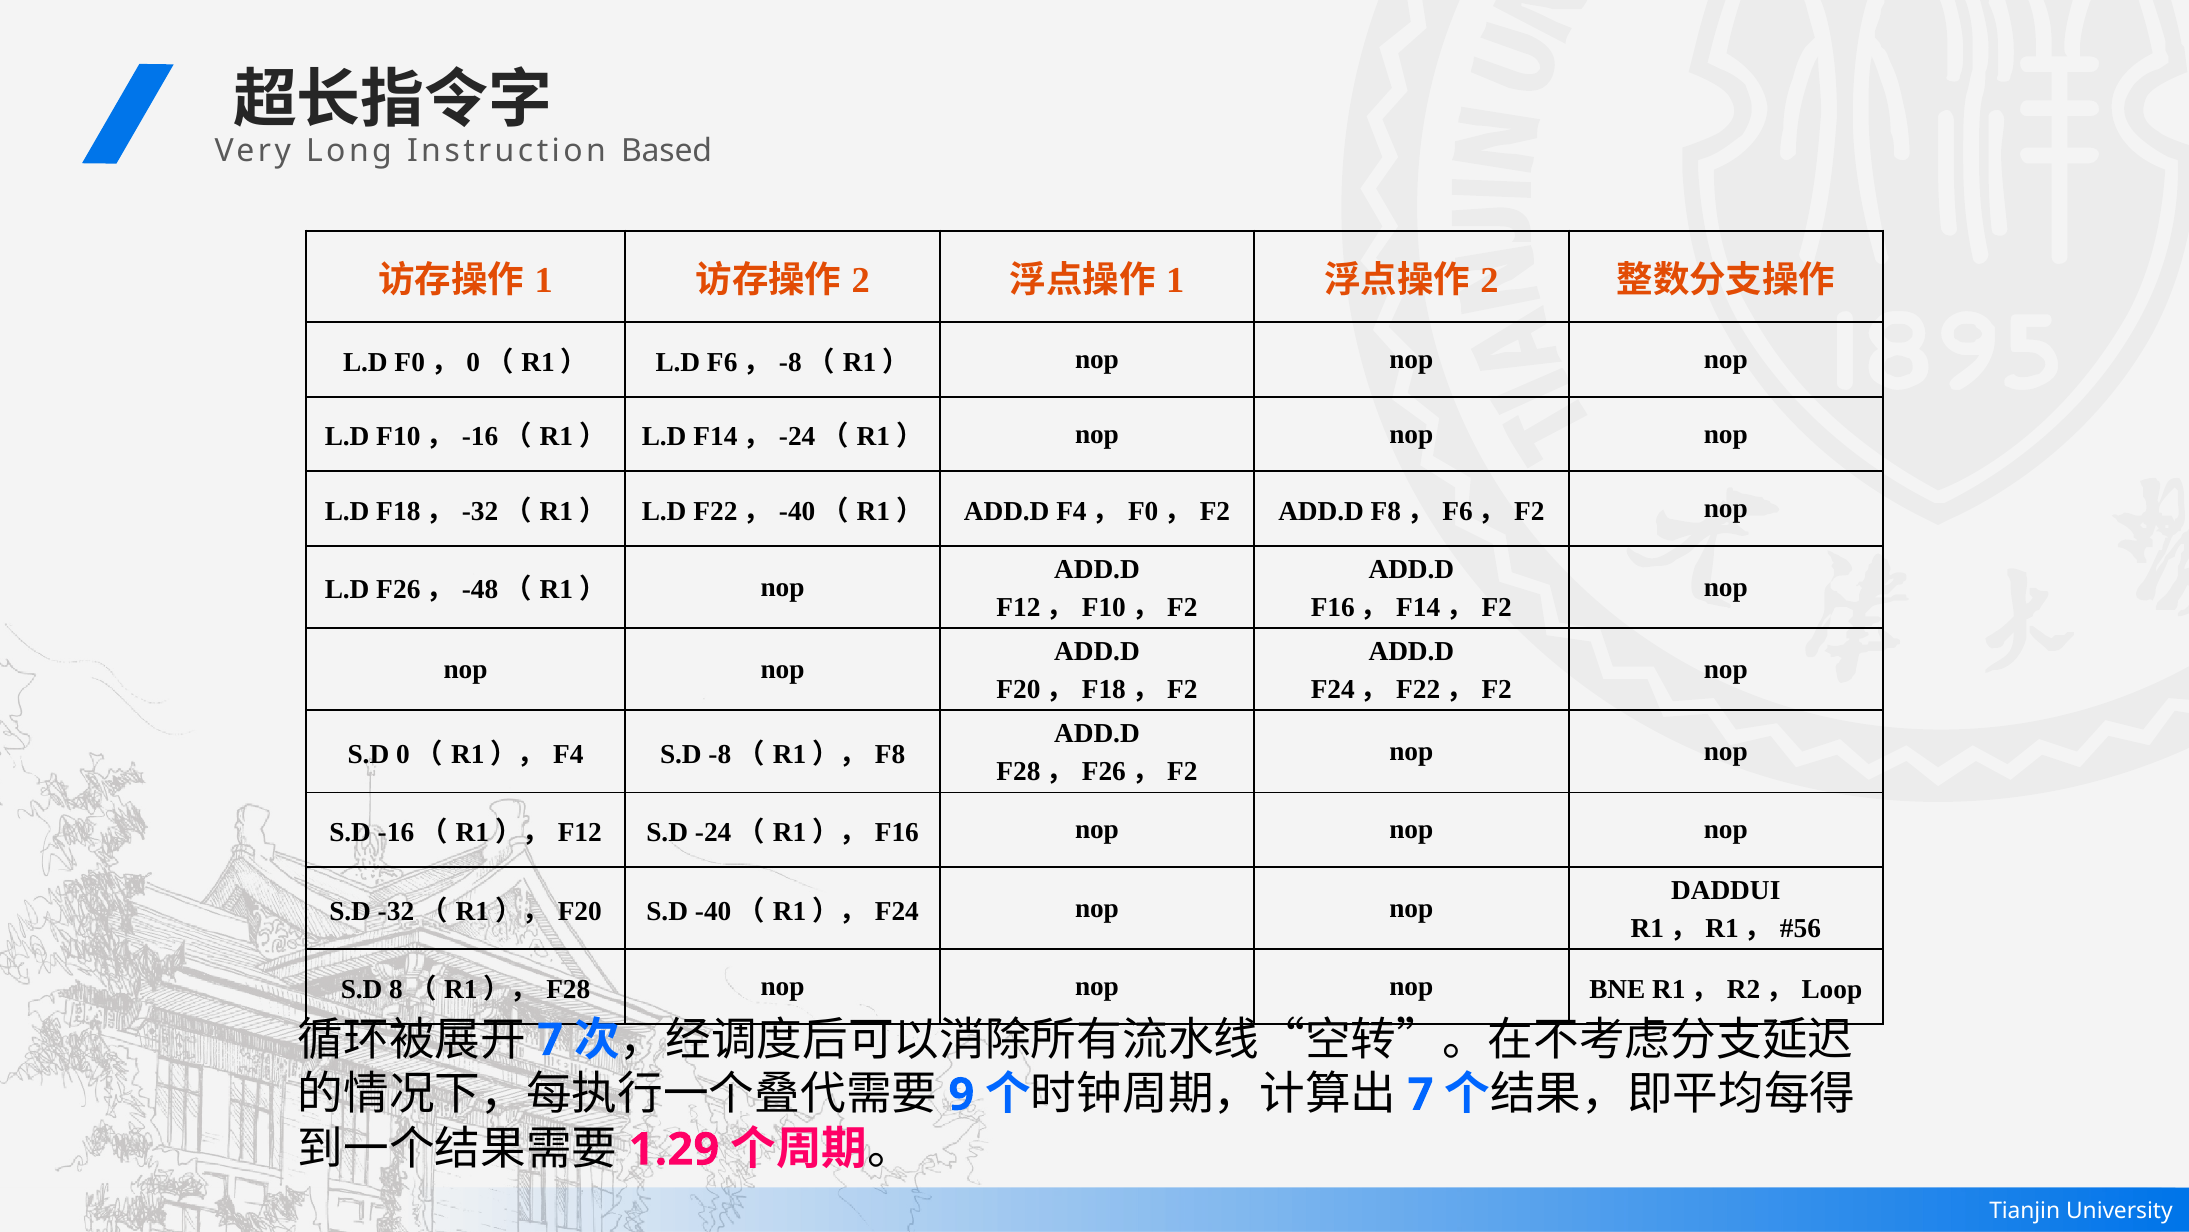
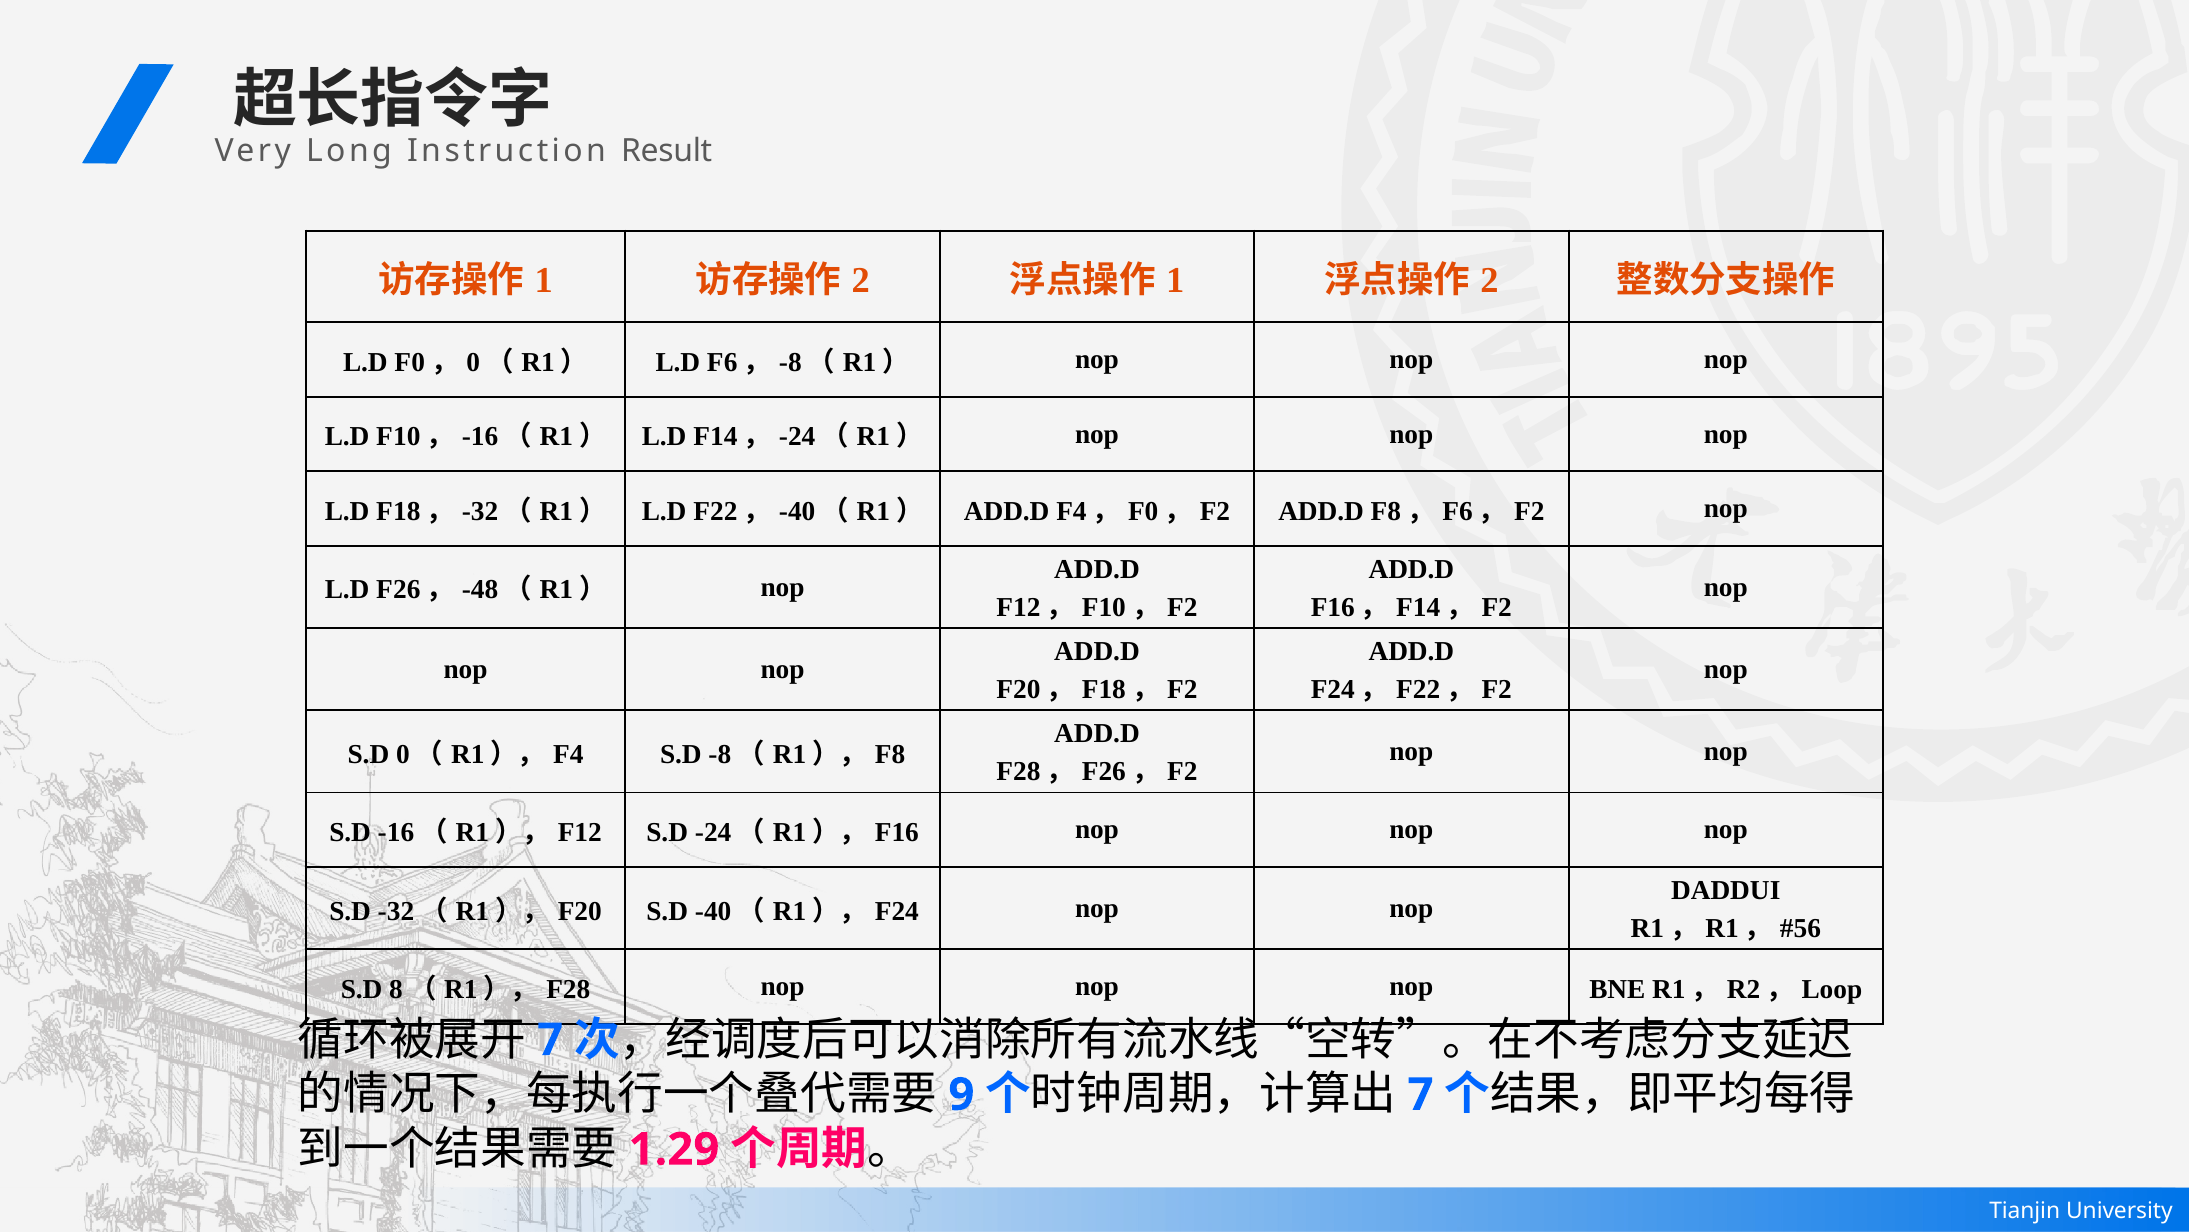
Based: Based -> Result (667, 151)
